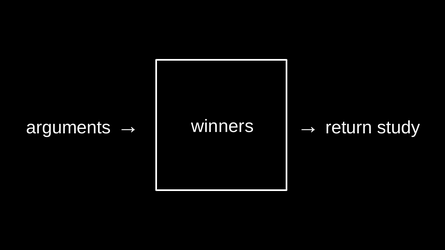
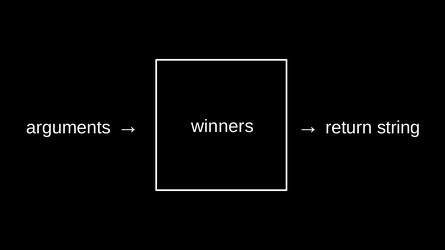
study: study -> string (399, 128)
